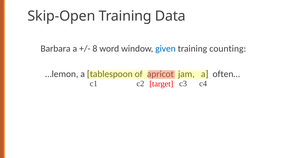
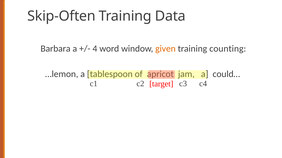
Skip-Open: Skip-Open -> Skip-Often (61, 16)
8: 8 -> 4 (95, 49)
given colour: blue -> orange (165, 49)
often…: often… -> could… (226, 74)
